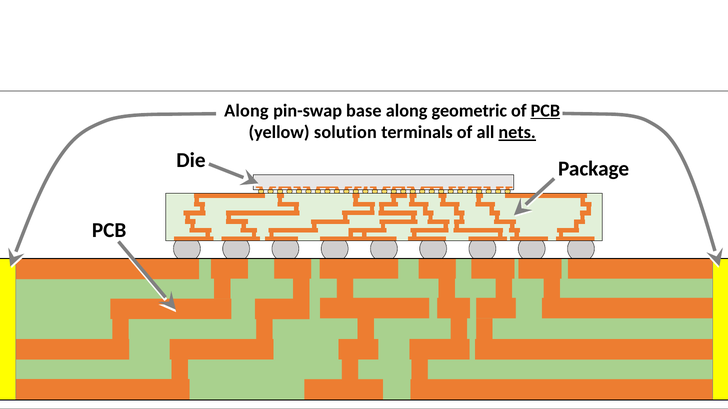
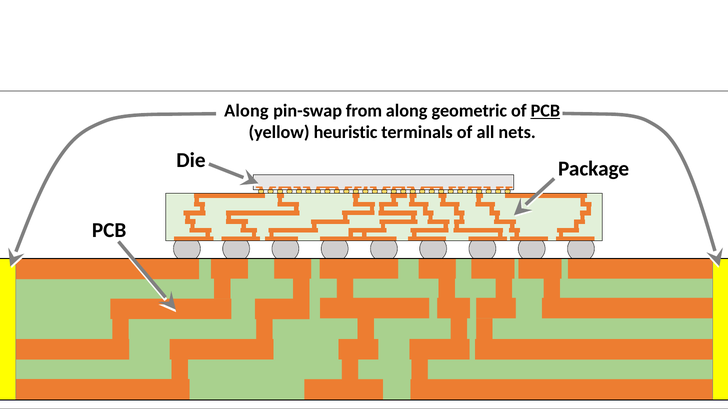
base: base -> from (364, 111)
solution: solution -> heuristic (346, 133)
nets underline: present -> none (517, 133)
